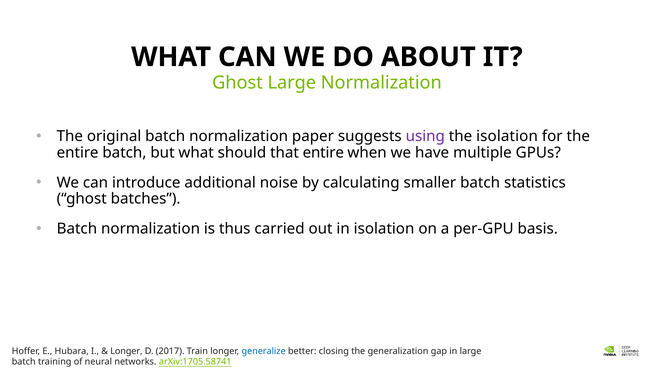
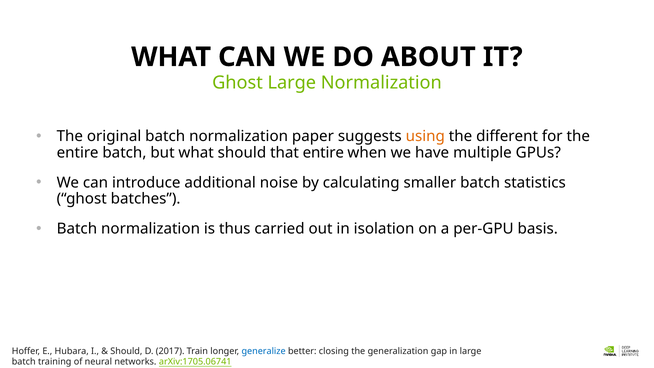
using colour: purple -> orange (425, 136)
the isolation: isolation -> different (507, 136)
Longer: Longer -> Should (126, 351)
arXiv:1705.58741: arXiv:1705.58741 -> arXiv:1705.06741 (195, 362)
